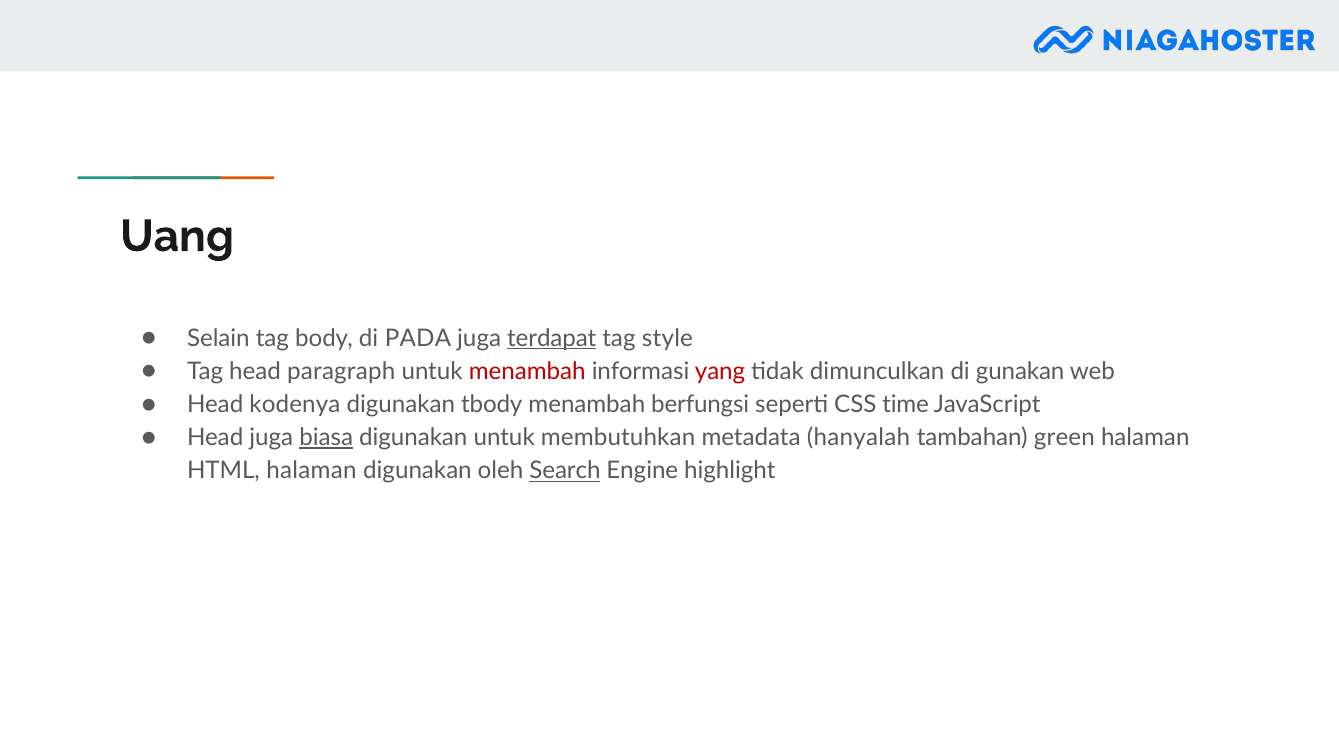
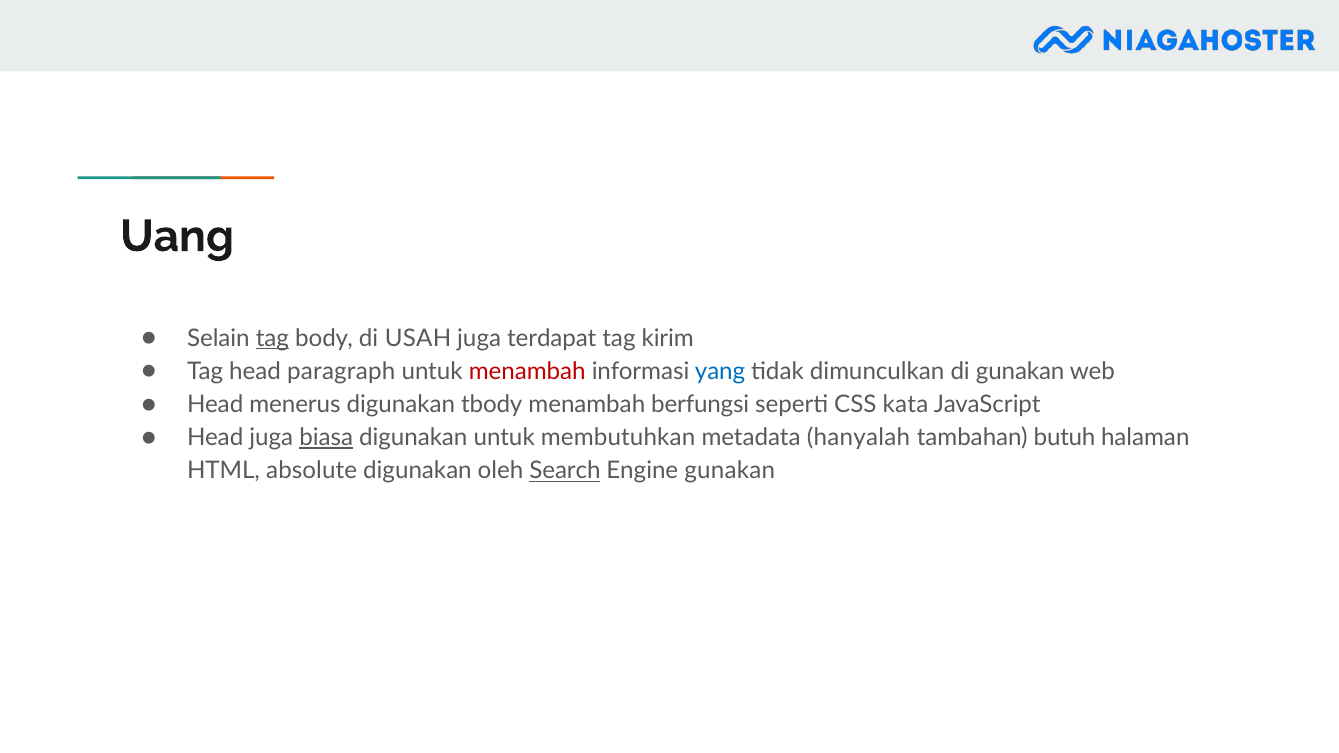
tag underline: none -> present (272, 338)
PADA: PADA -> USAH (418, 338)
terdapat underline: present -> none (552, 338)
style: style -> kirim (668, 338)
yang colour: red -> blue (720, 371)
kodenya: kodenya -> menerus (295, 405)
time: time -> kata (905, 405)
green: green -> butuh (1065, 438)
HTML halaman: halaman -> absolute (312, 471)
Engine highlight: highlight -> gunakan (730, 471)
